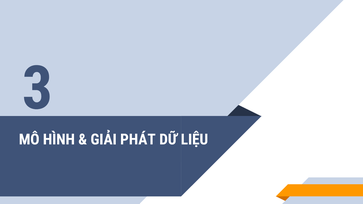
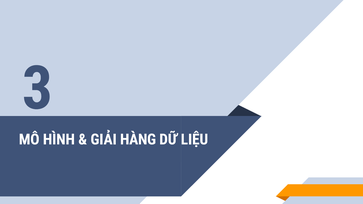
PHÁT: PHÁT -> HÀNG (138, 140)
